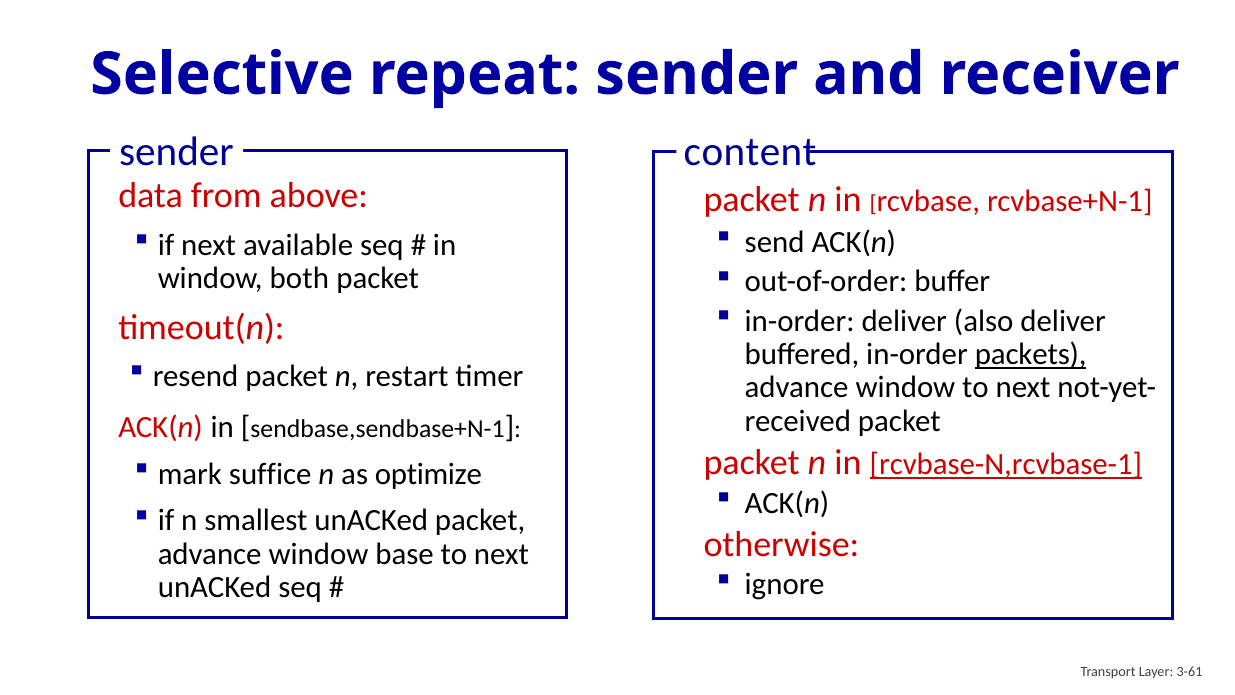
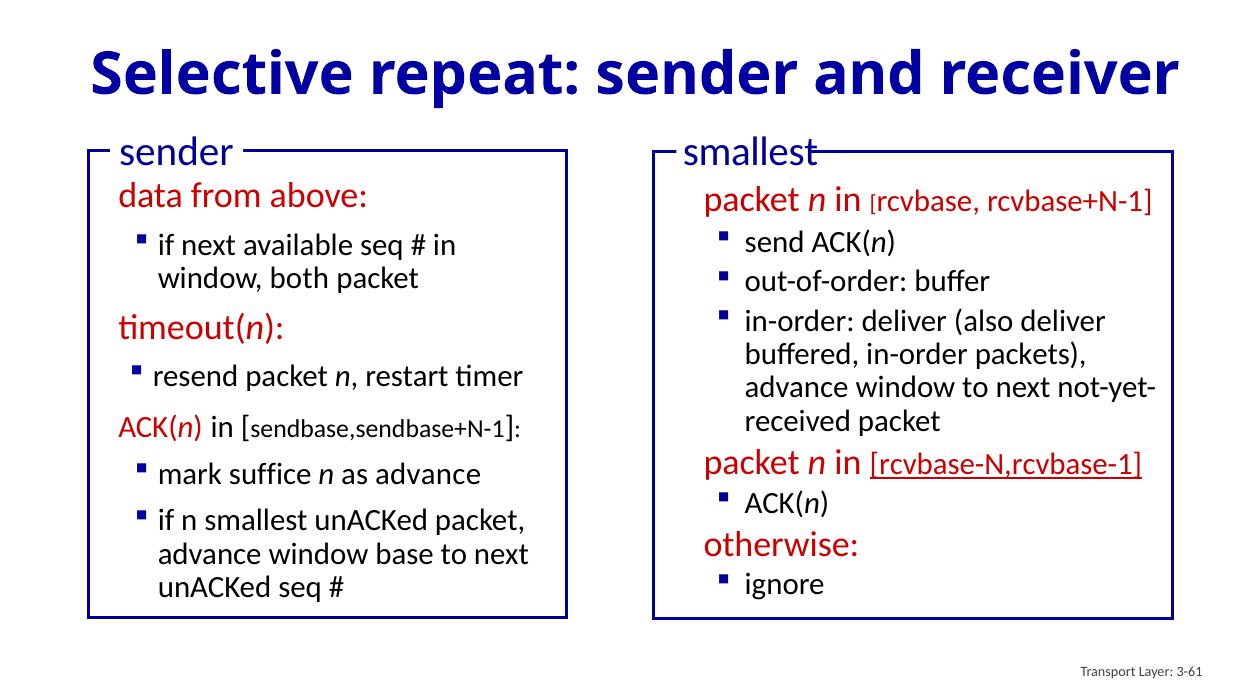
content: content -> smallest (750, 152)
packets underline: present -> none (1031, 354)
as optimize: optimize -> advance (428, 474)
